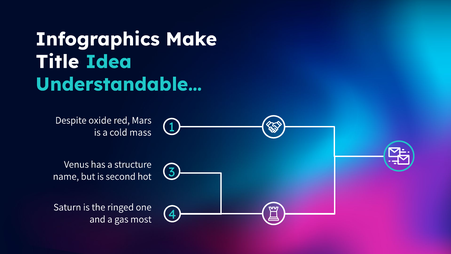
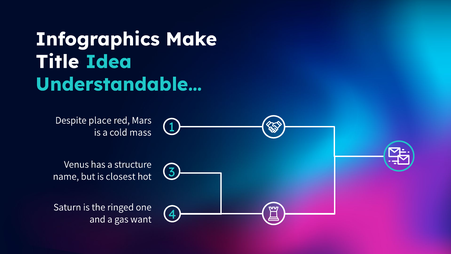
oxide: oxide -> place (100, 120)
second: second -> closest (121, 176)
most: most -> want (141, 219)
